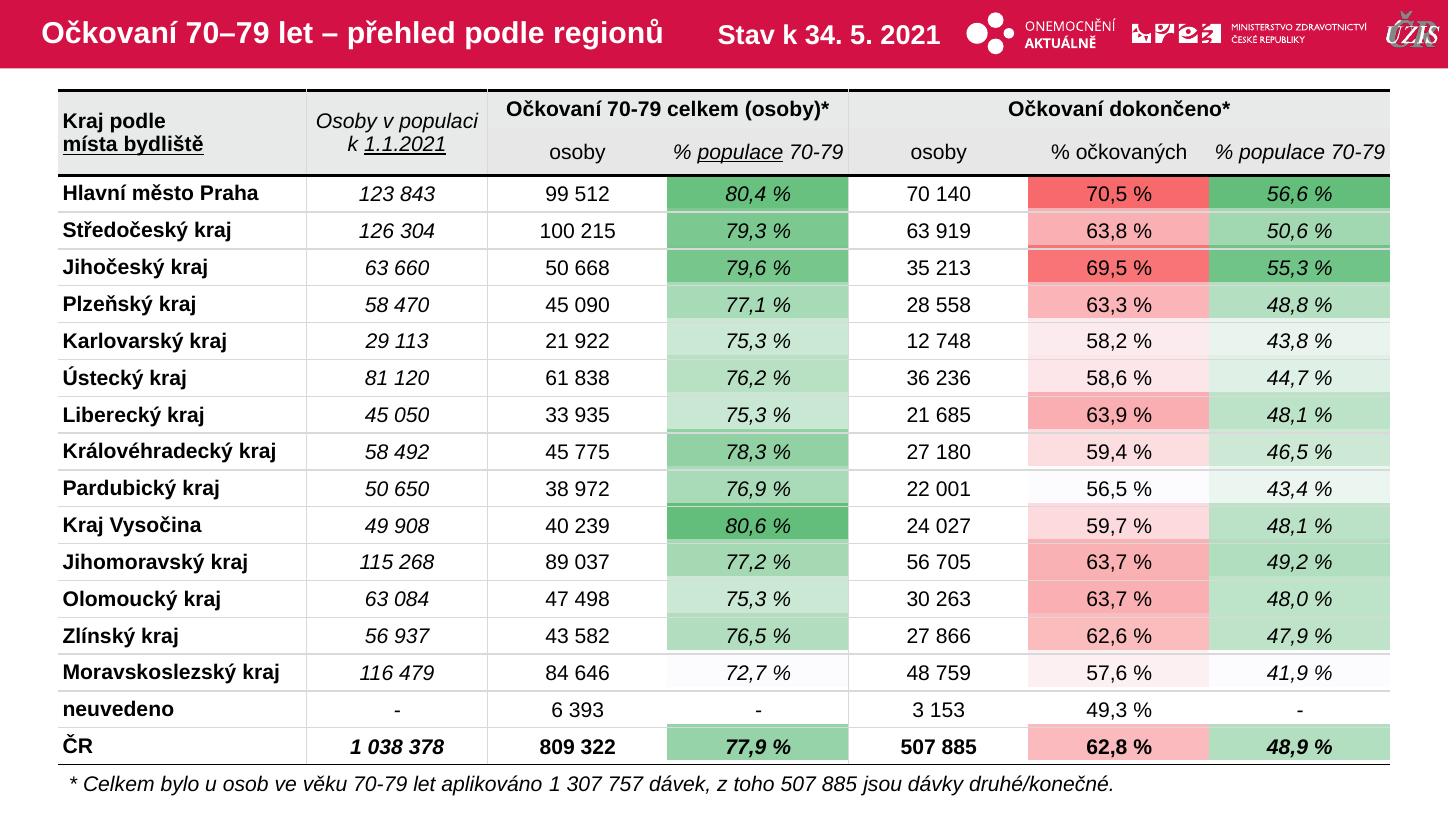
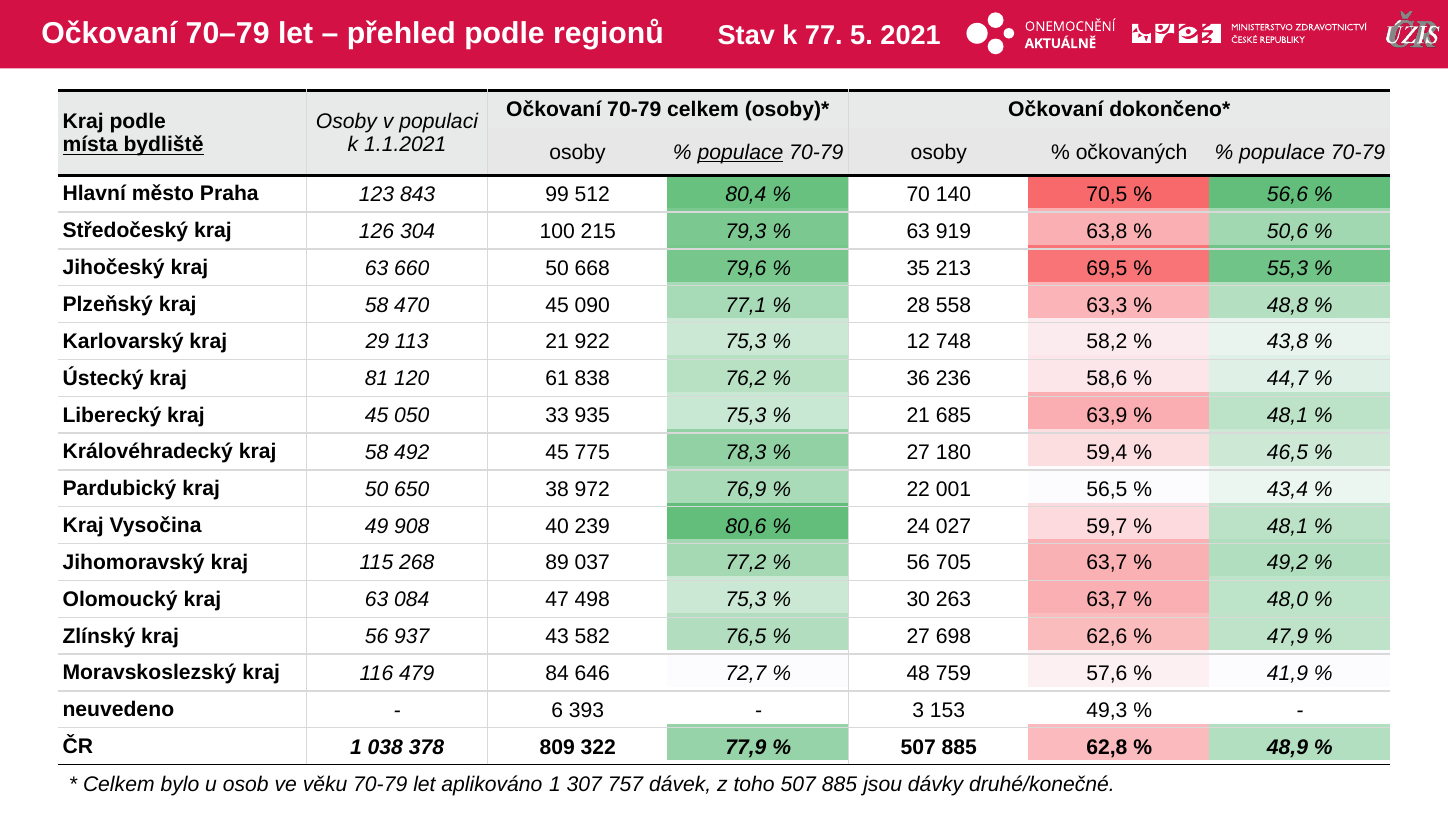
34: 34 -> 77 (824, 36)
1.1.2021 underline: present -> none (405, 145)
866: 866 -> 698 (953, 636)
